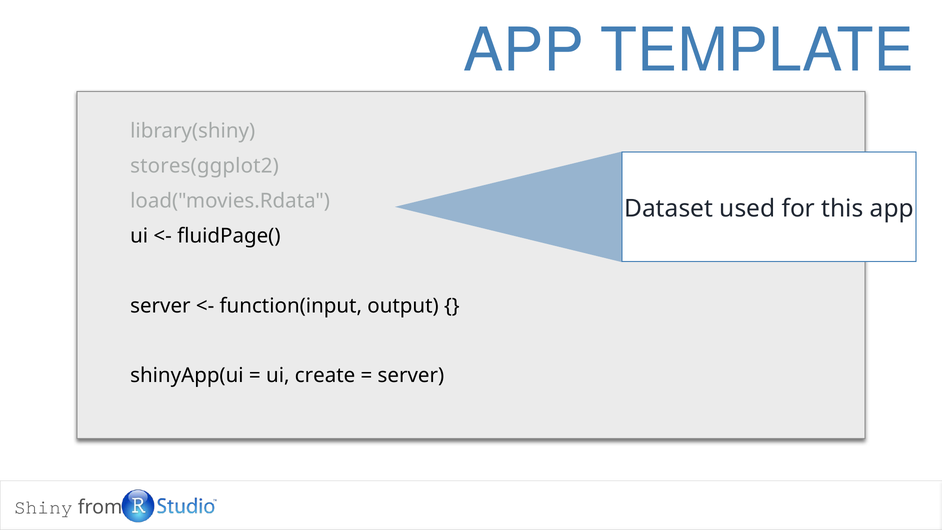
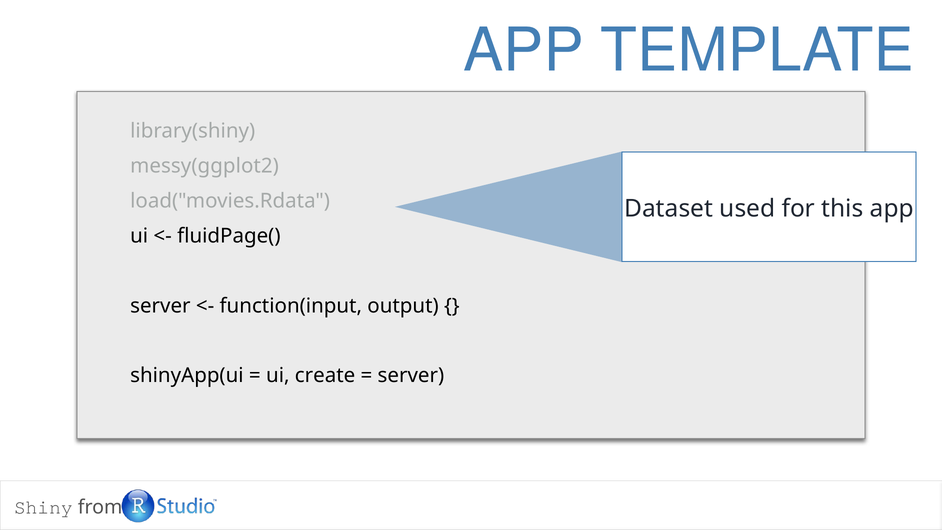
stores(ggplot2: stores(ggplot2 -> messy(ggplot2 (205, 166)
